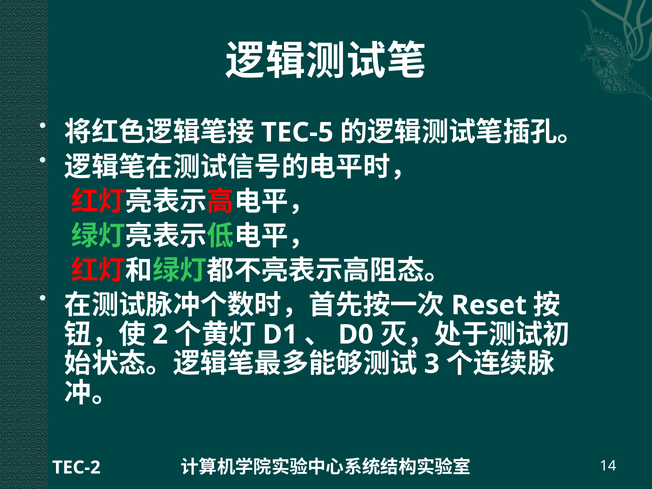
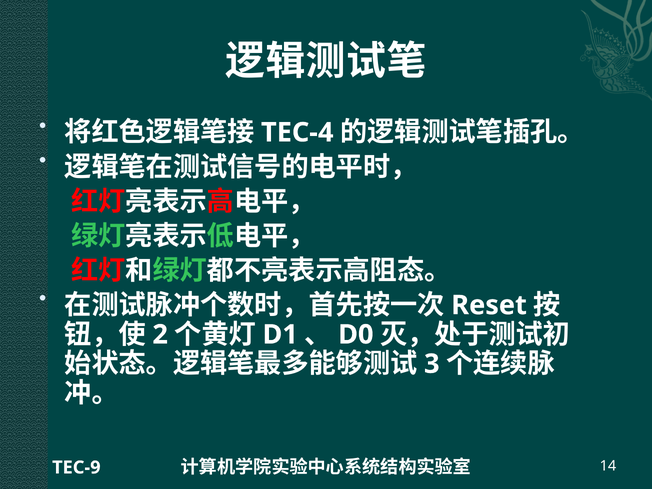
TEC-5: TEC-5 -> TEC-4 (297, 133)
TEC-2: TEC-2 -> TEC-9 (76, 468)
